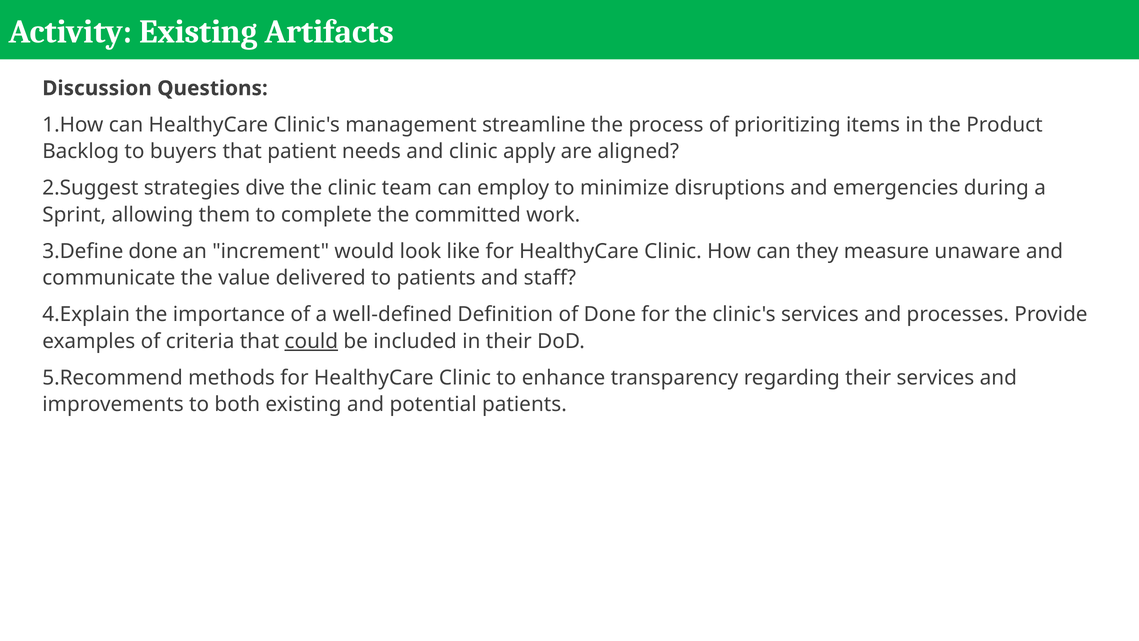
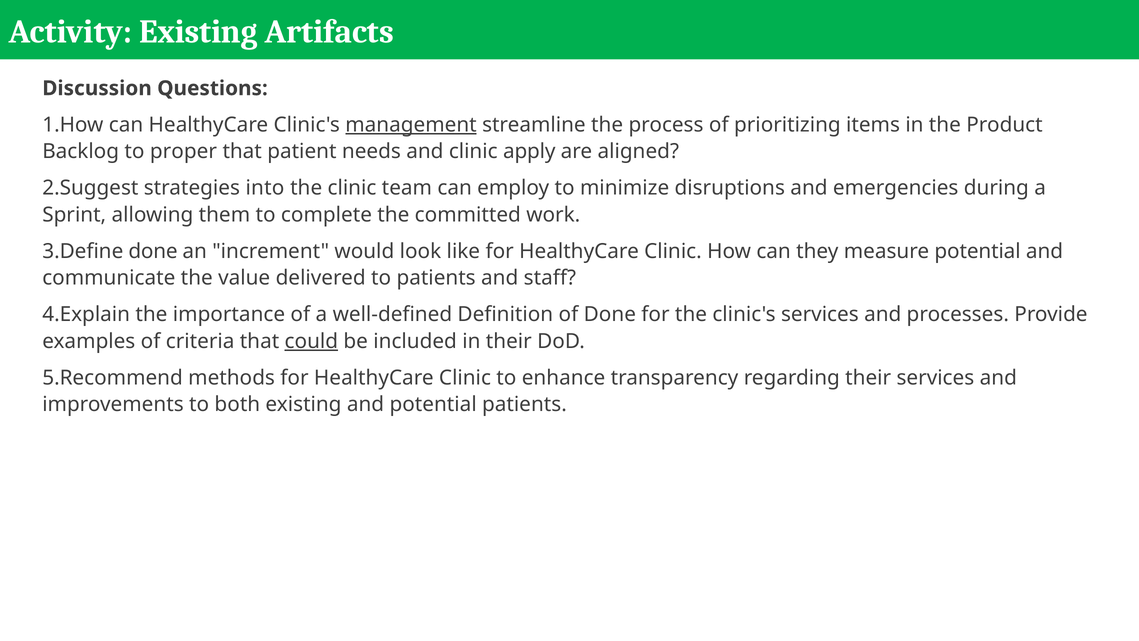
management underline: none -> present (411, 125)
buyers: buyers -> proper (183, 152)
dive: dive -> into (265, 188)
measure unaware: unaware -> potential (978, 251)
